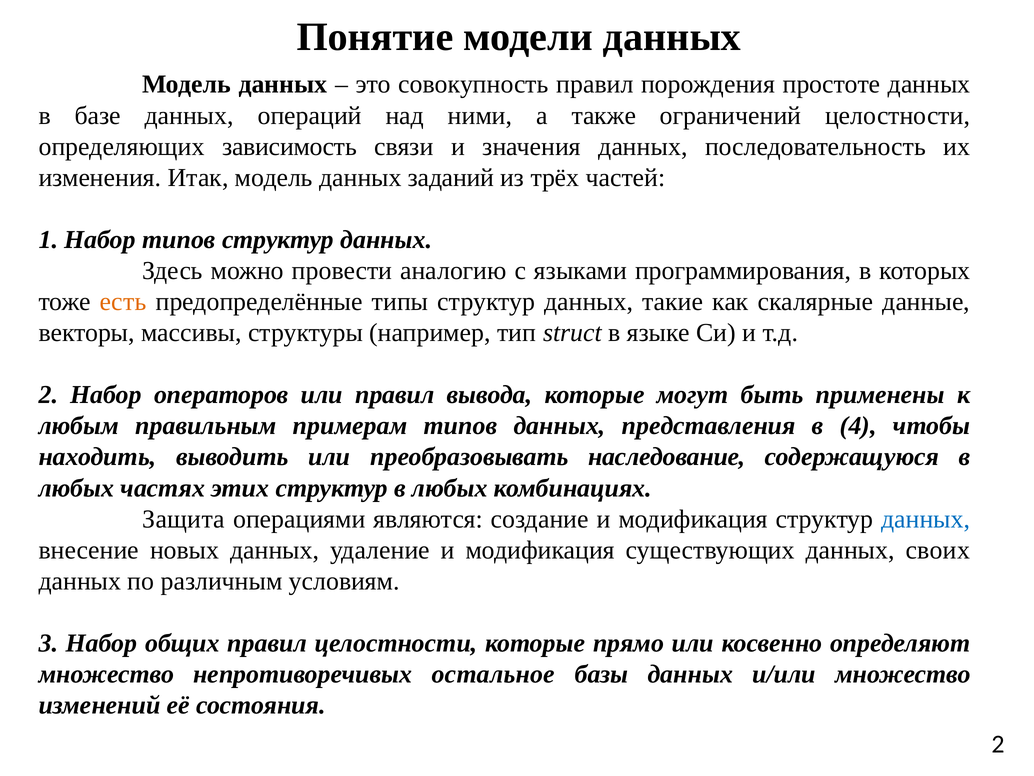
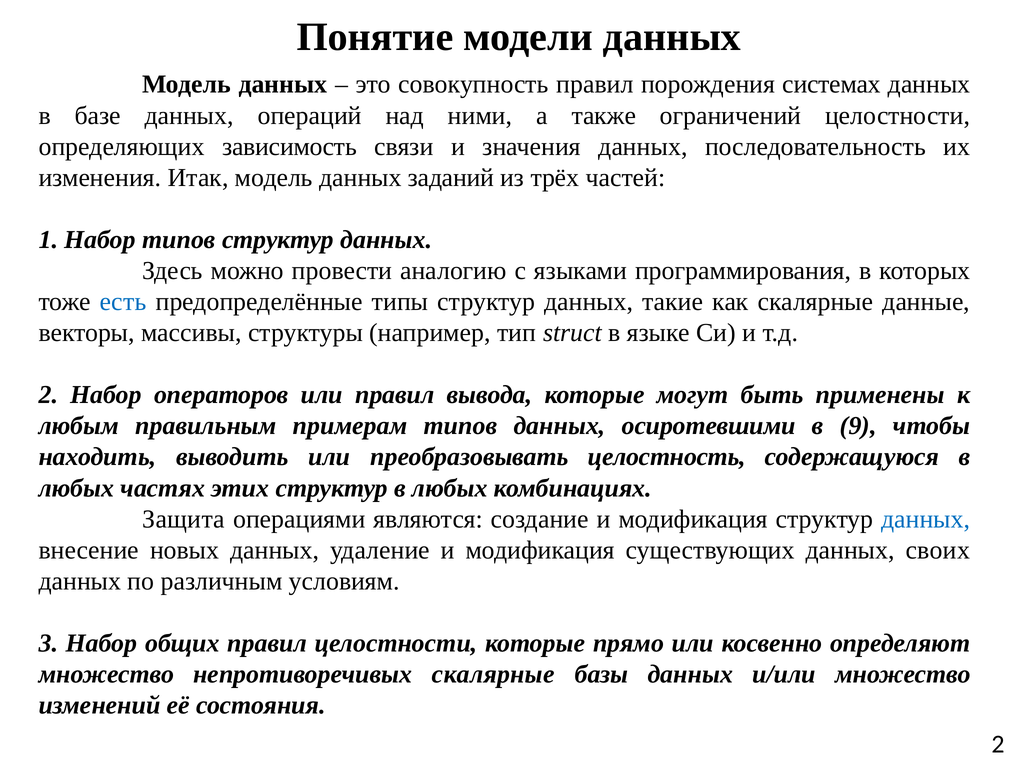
простоте: простоте -> системах (832, 84)
есть colour: orange -> blue (123, 302)
представления: представления -> осиротевшими (709, 426)
4: 4 -> 9 (858, 426)
наследование: наследование -> целостность (667, 457)
непротиворечивых остальное: остальное -> скалярные (493, 674)
